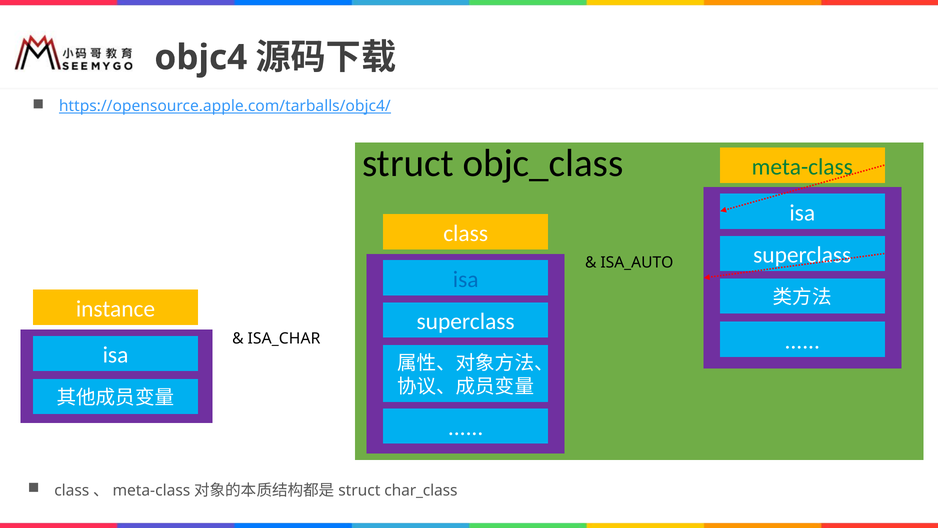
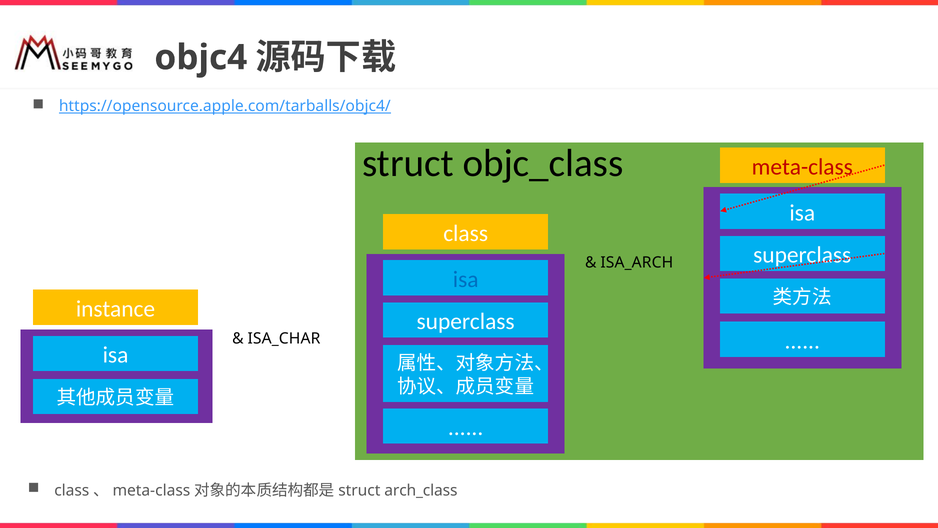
meta-class colour: green -> red (802, 167)
ISA_AUTO: ISA_AUTO -> ISA_ARCH (637, 263)
char_class: char_class -> arch_class (421, 490)
